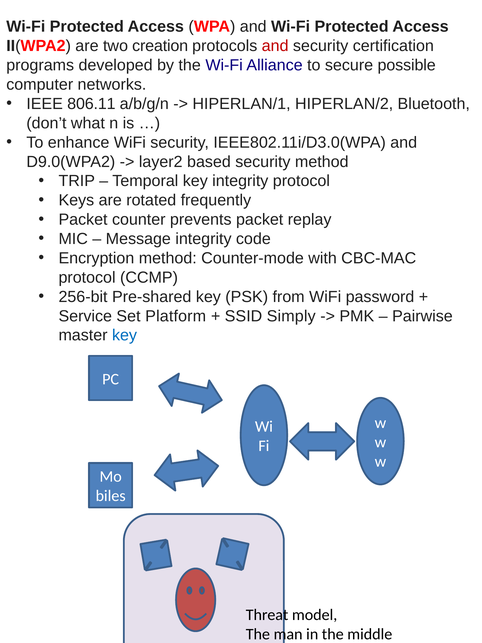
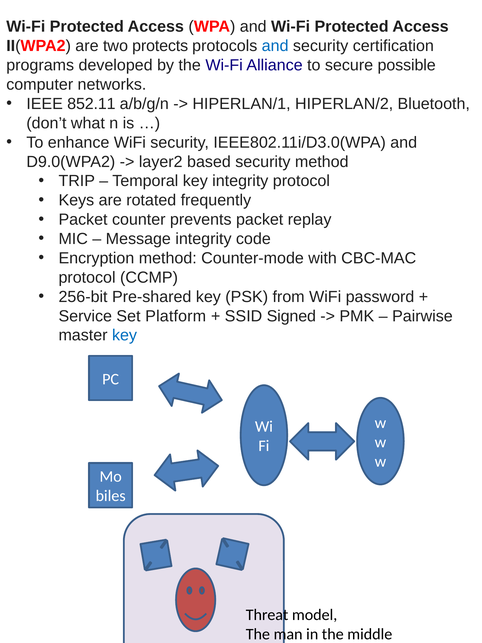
creation: creation -> protects (160, 46)
and colour: red -> blue (275, 46)
806.11: 806.11 -> 852.11 (91, 104)
Simply: Simply -> Signed (291, 316)
